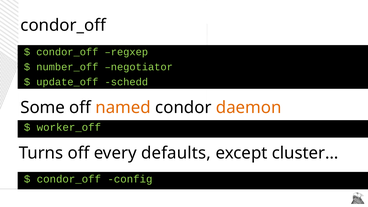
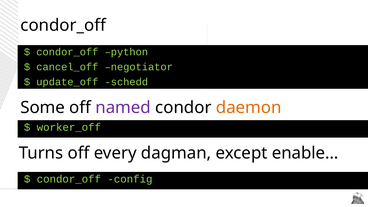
regxep: regxep -> python (126, 52)
number_off: number_off -> cancel_off (67, 67)
named colour: orange -> purple (123, 108)
defaults: defaults -> dagman (176, 153)
cluster…: cluster… -> enable… (305, 153)
